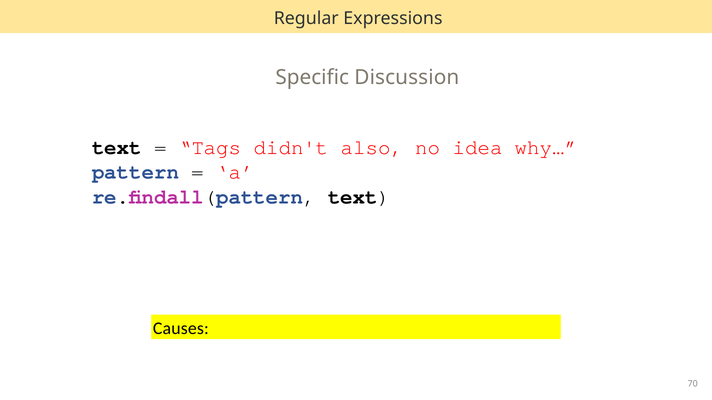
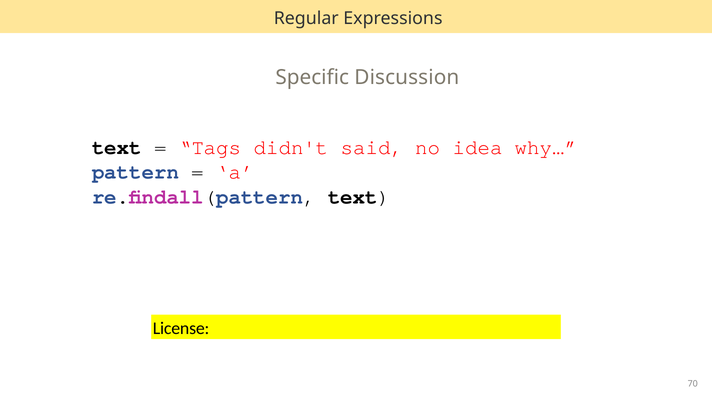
also: also -> said (372, 147)
Causes: Causes -> License (181, 329)
